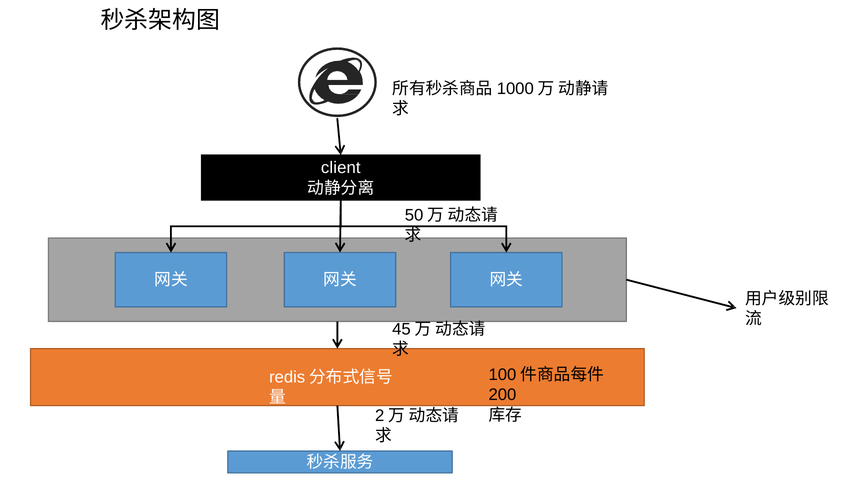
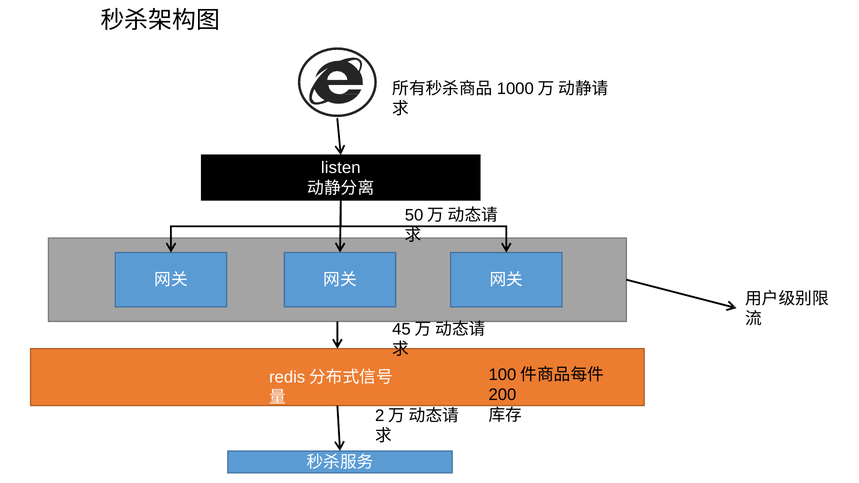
client: client -> listen (341, 168)
